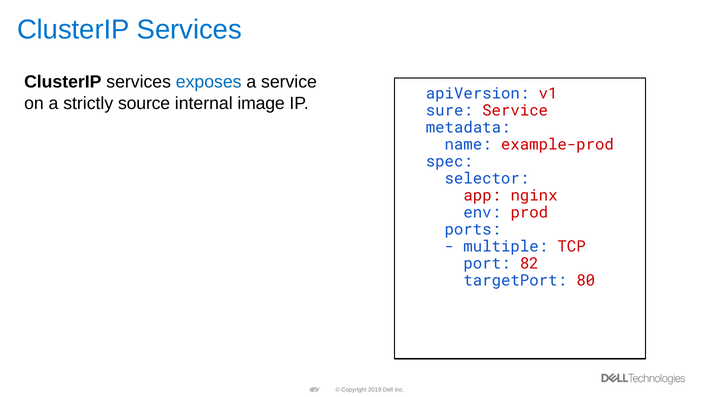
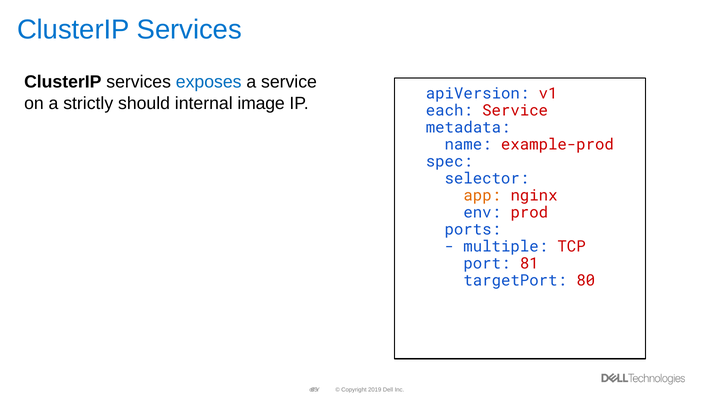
source: source -> should (144, 103)
sure: sure -> each (449, 110)
app colour: red -> orange (482, 195)
82: 82 -> 81 (529, 263)
